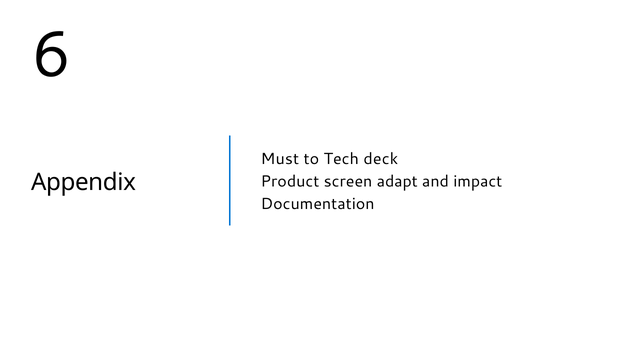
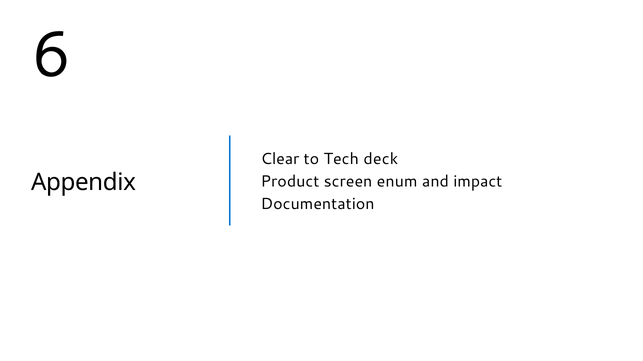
Must: Must -> Clear (280, 159)
adapt: adapt -> enum (397, 182)
